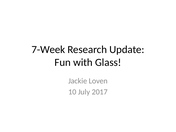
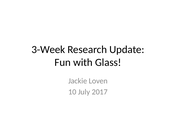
7-Week: 7-Week -> 3-Week (48, 49)
